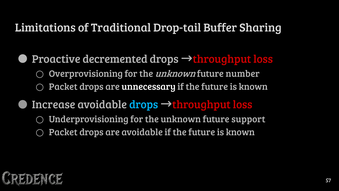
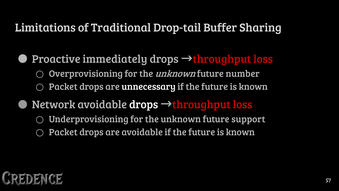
decremented: decremented -> immediately (115, 59)
Increase: Increase -> Network (54, 105)
drops colour: light blue -> white (144, 105)
